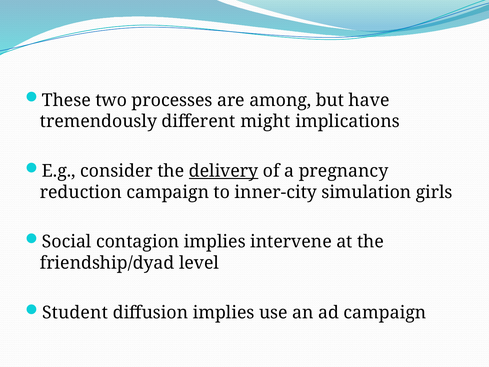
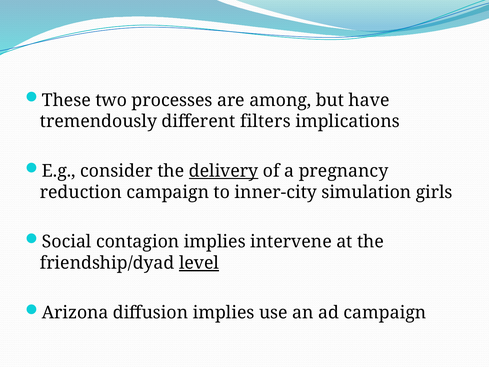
might: might -> filters (265, 121)
level underline: none -> present (199, 263)
Student: Student -> Arizona (75, 312)
